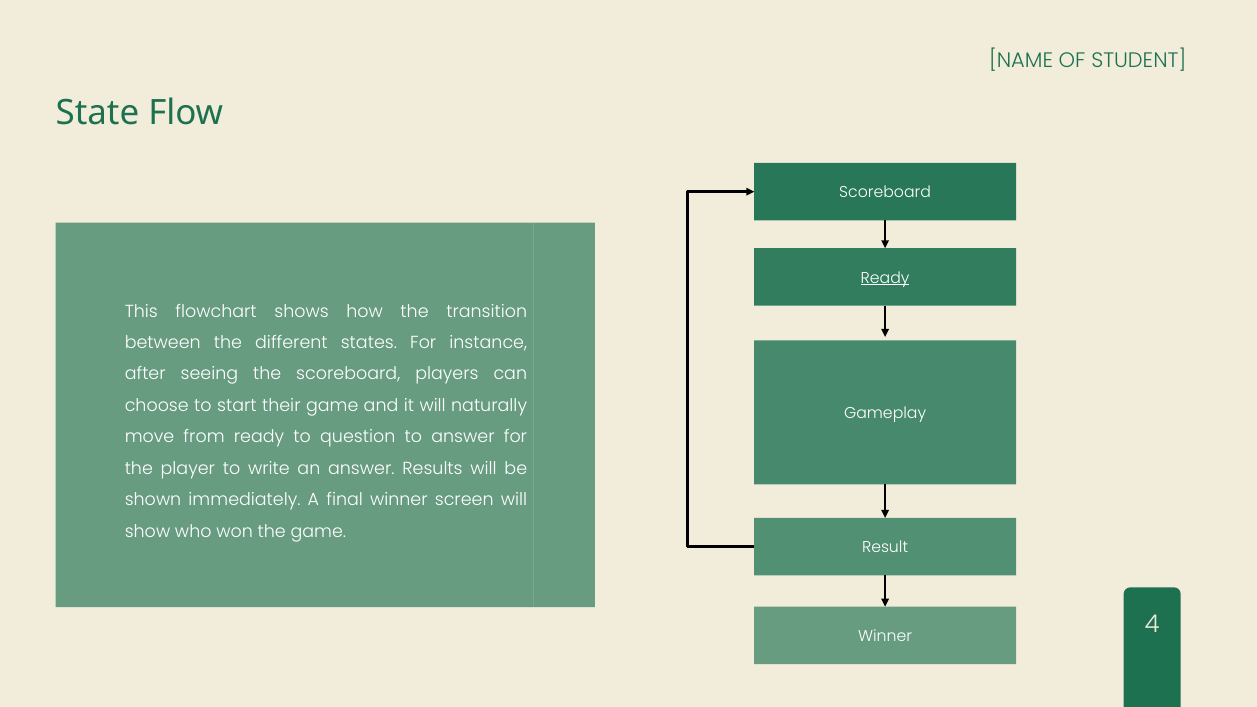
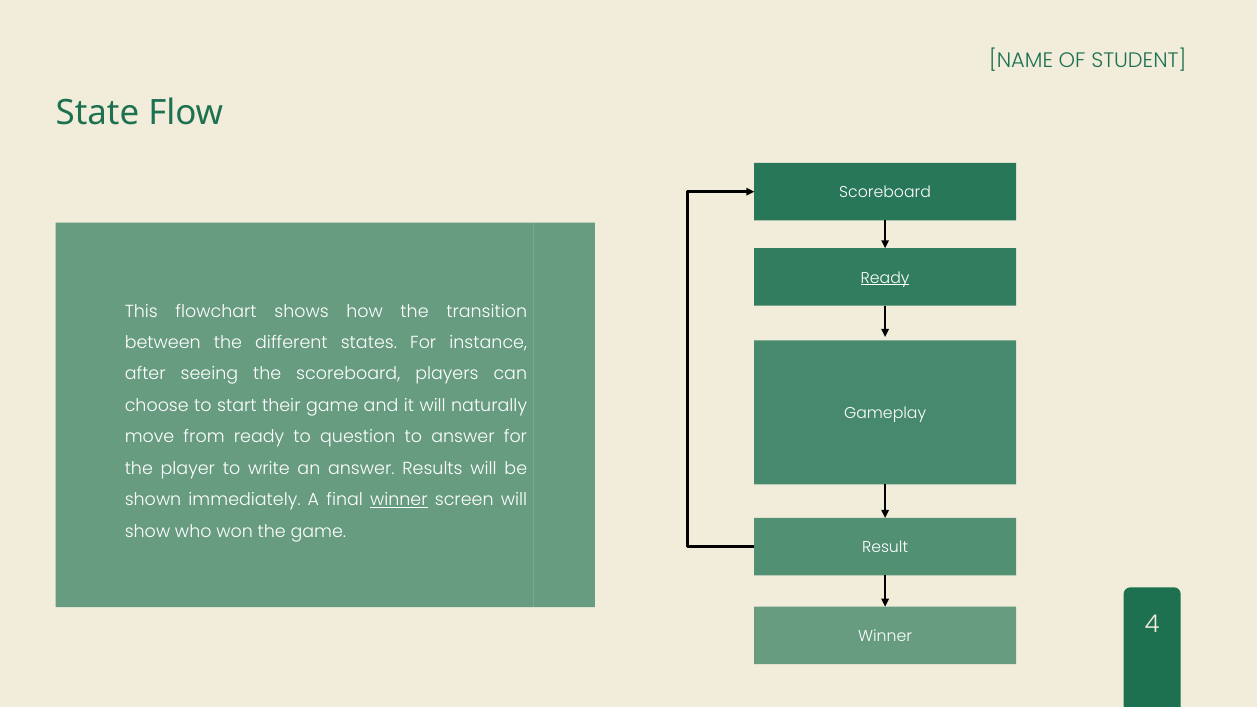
winner underline: none -> present (399, 500)
